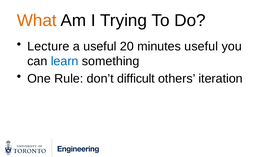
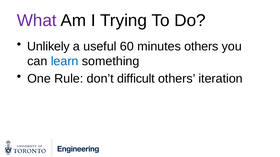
What colour: orange -> purple (37, 21)
Lecture: Lecture -> Unlikely (48, 47)
20: 20 -> 60 (127, 47)
minutes useful: useful -> others (201, 47)
